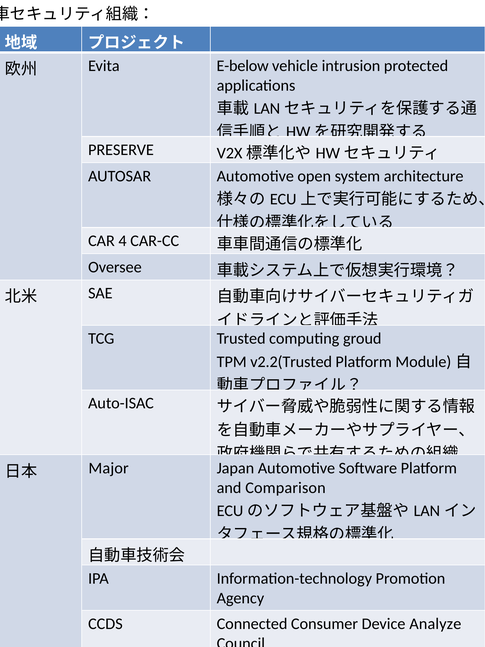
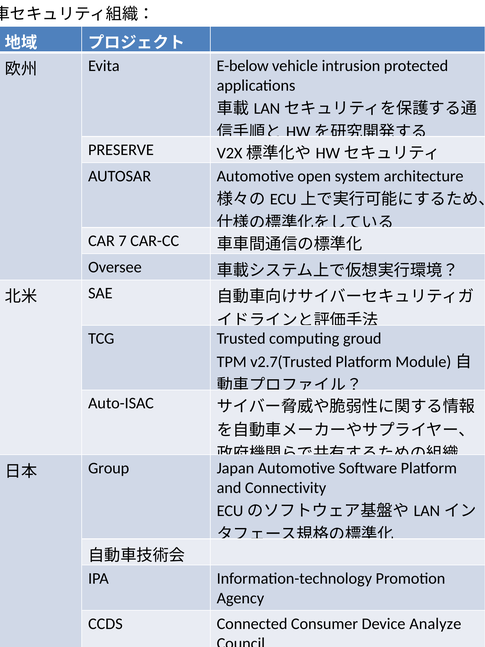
4: 4 -> 7 (123, 241)
v2.2(Trusted: v2.2(Trusted -> v2.7(Trusted (291, 361)
Major: Major -> Group (109, 468)
Comparison: Comparison -> Connectivity (286, 488)
